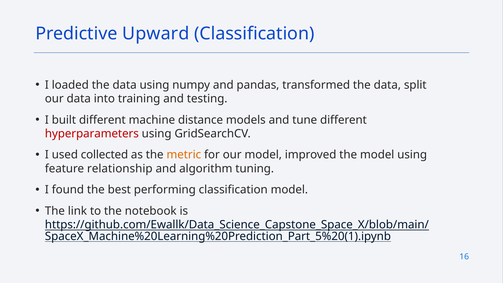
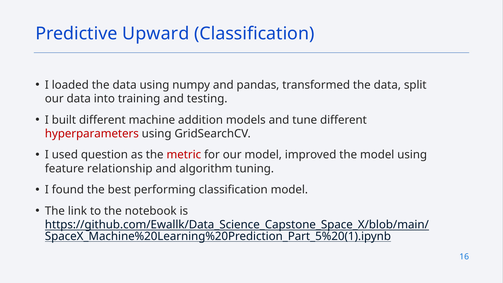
distance: distance -> addition (201, 120)
collected: collected -> question (104, 155)
metric colour: orange -> red (184, 155)
